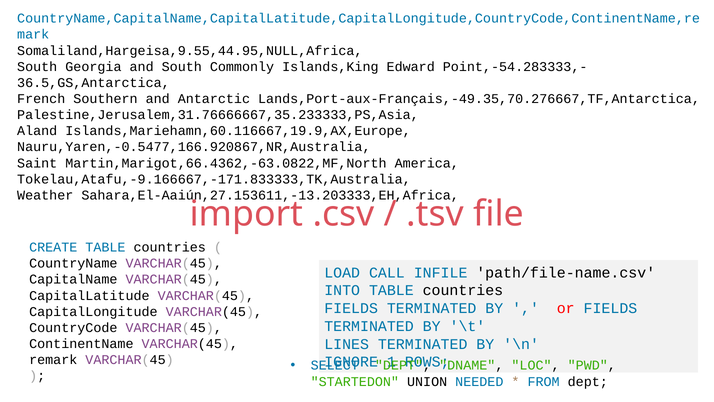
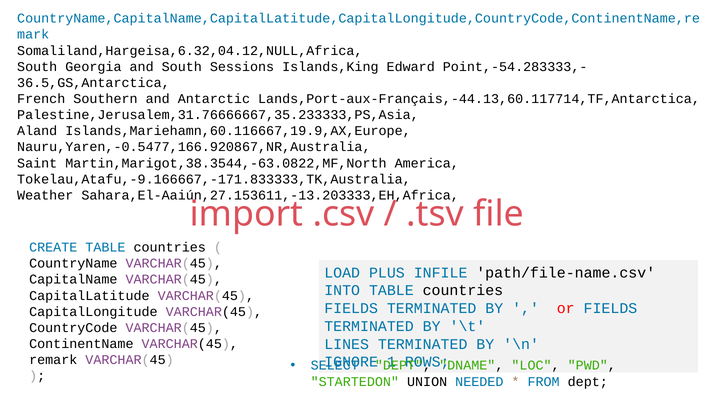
Somaliland,Hargeisa,9.55,44.95,NULL,Africa: Somaliland,Hargeisa,9.55,44.95,NULL,Africa -> Somaliland,Hargeisa,6.32,04.12,NULL,Africa (190, 51)
Commonly: Commonly -> Sessions (242, 67)
Lands,Port-aux-Français,-49.35,70.276667,TF,Antarctica: Lands,Port-aux-Français,-49.35,70.276667,TF,Antarctica -> Lands,Port-aux-Français,-44.13,60.117714,TF,Antarctica (479, 99)
Martin,Marigot,66.4362,-63.0822,MF,North: Martin,Marigot,66.4362,-63.0822,MF,North -> Martin,Marigot,38.3544,-63.0822,MF,North (226, 163)
CALL: CALL -> PLUS (387, 272)
